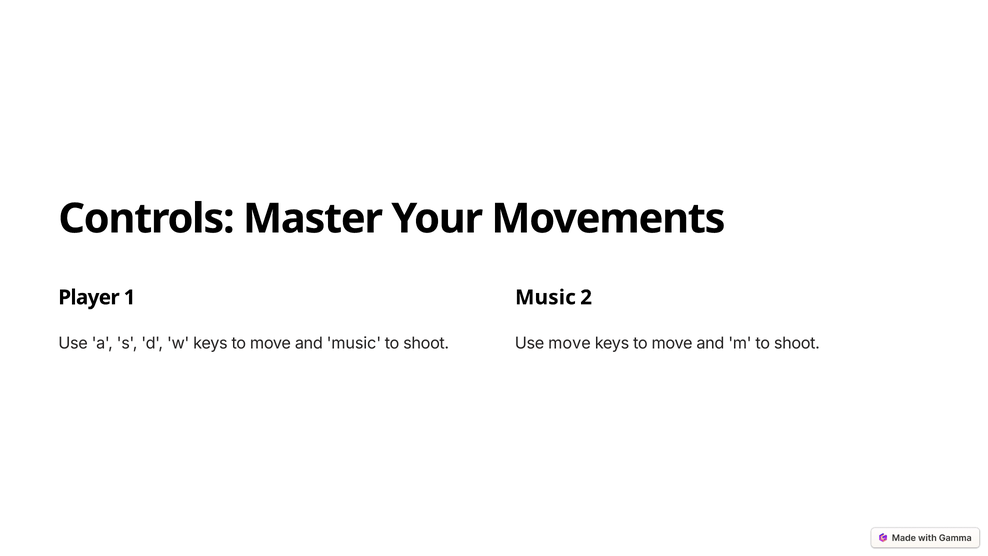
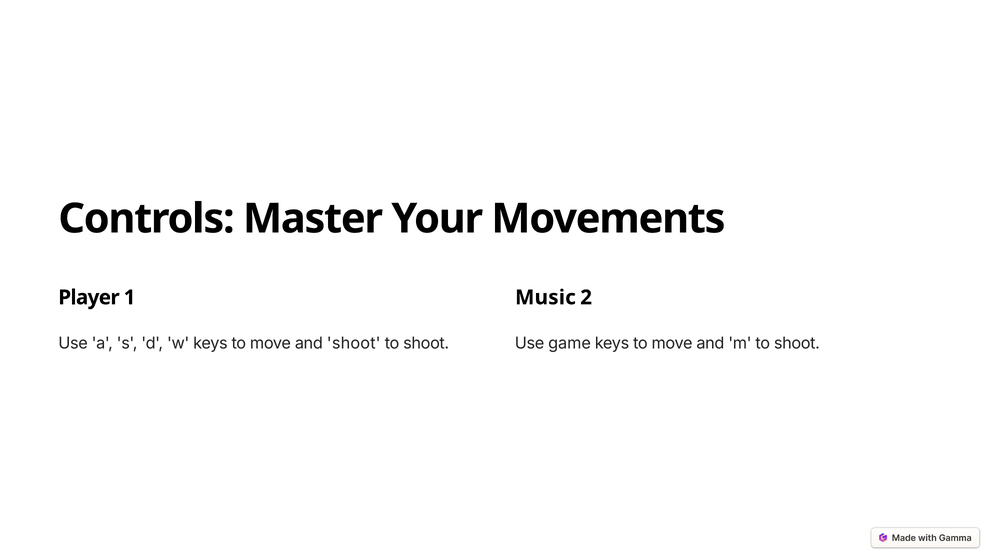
and music: music -> shoot (354, 343)
Use move: move -> game (570, 343)
